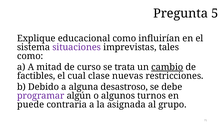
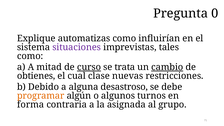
5: 5 -> 0 (215, 13)
educacional: educacional -> automatizas (84, 38)
curso underline: none -> present (89, 67)
factibles: factibles -> obtienes (36, 76)
programar colour: purple -> orange (41, 96)
puede: puede -> forma (31, 105)
